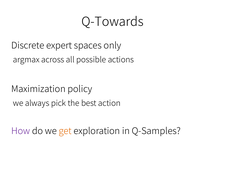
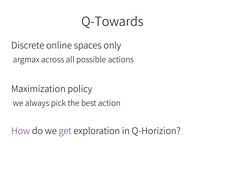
expert: expert -> online (59, 46)
get colour: orange -> purple (65, 131)
Q-Samples: Q-Samples -> Q-Horizion (156, 131)
